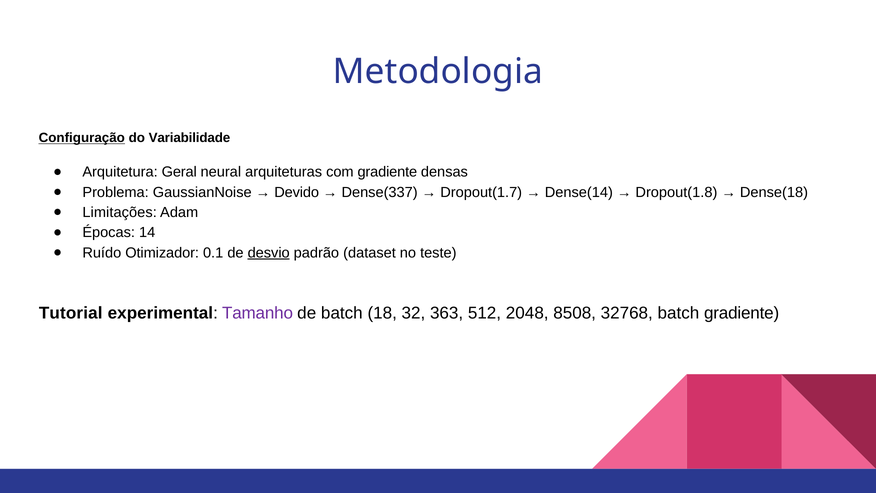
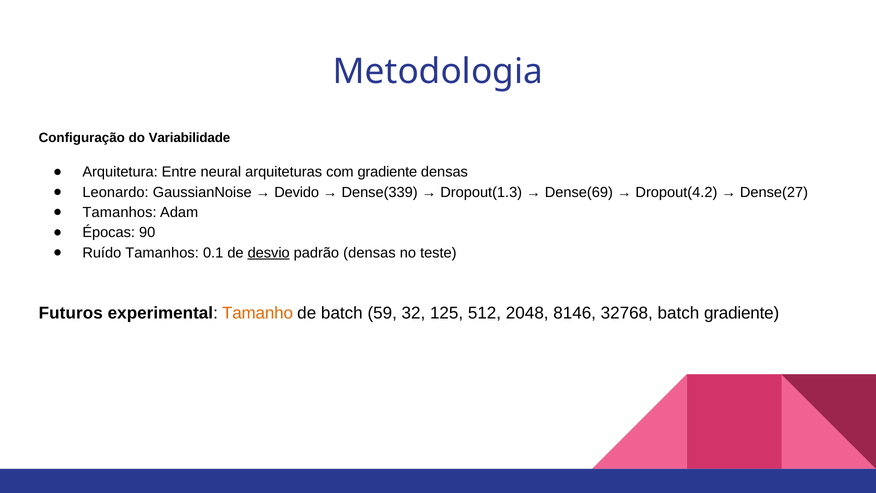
Configuração underline: present -> none (82, 138)
Geral: Geral -> Entre (179, 172)
Problema: Problema -> Leonardo (116, 192)
Dense(337: Dense(337 -> Dense(339 (380, 192)
Dropout(1.7: Dropout(1.7 -> Dropout(1.3 (481, 192)
Dense(14: Dense(14 -> Dense(69 (579, 192)
Dropout(1.8: Dropout(1.8 -> Dropout(4.2 (676, 192)
Dense(18: Dense(18 -> Dense(27 (774, 192)
Limitações: Limitações -> Tamanhos (120, 212)
14: 14 -> 90 (147, 232)
Ruído Otimizador: Otimizador -> Tamanhos (162, 253)
padrão dataset: dataset -> densas (369, 253)
Tutorial: Tutorial -> Futuros (71, 313)
Tamanho colour: purple -> orange (258, 313)
18: 18 -> 59 (382, 313)
363: 363 -> 125 (447, 313)
8508: 8508 -> 8146 (575, 313)
